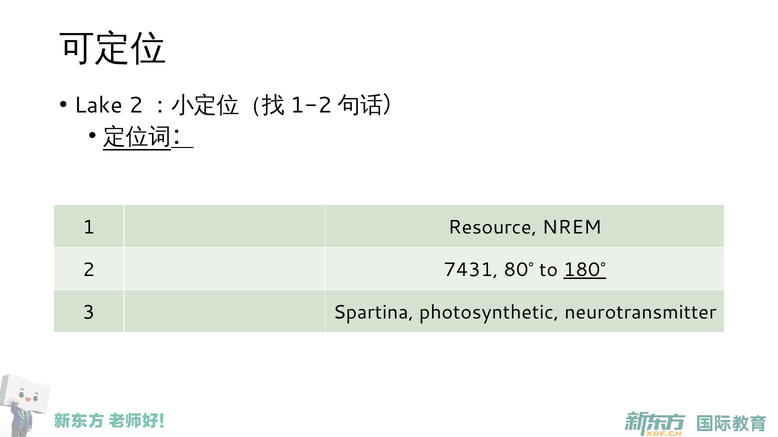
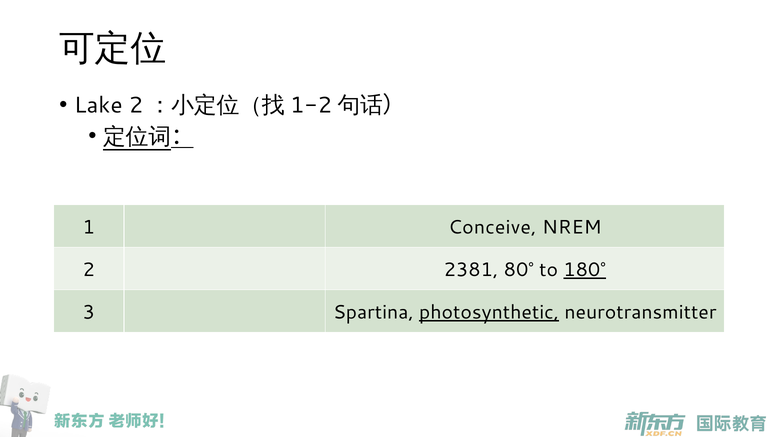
Resource: Resource -> Conceive (492, 228)
7431: 7431 -> 2381 (471, 270)
photosynthetic underline: none -> present (489, 313)
